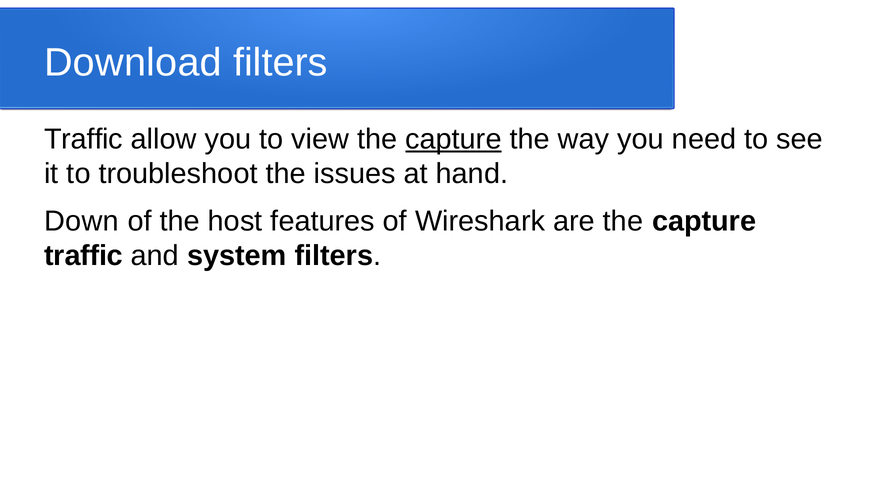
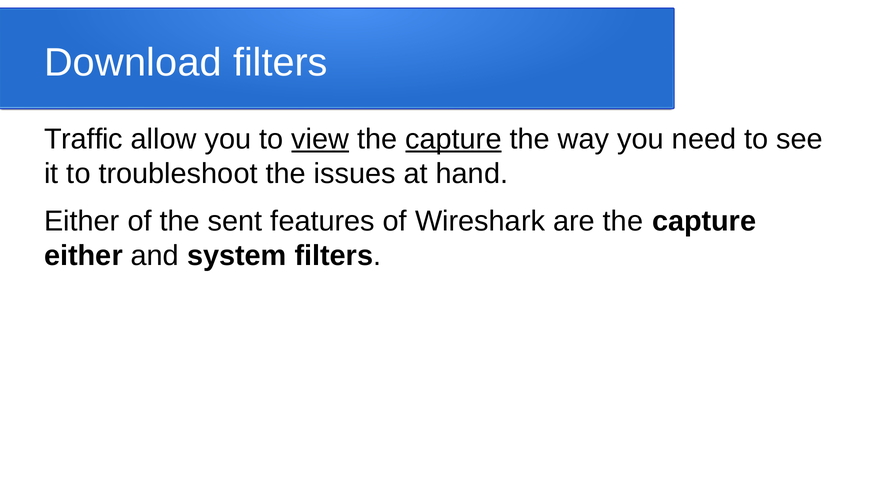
view underline: none -> present (320, 139)
Down: Down -> Either (82, 221)
host: host -> sent (235, 221)
traffic: traffic -> either (83, 256)
